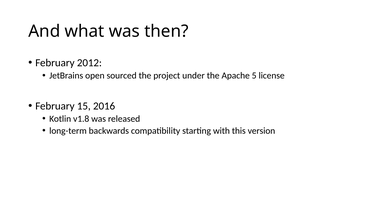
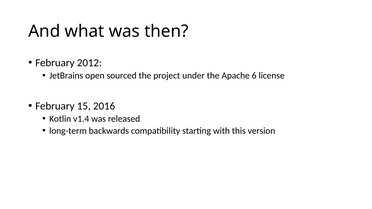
5: 5 -> 6 (254, 76)
v1.8: v1.8 -> v1.4 (81, 119)
